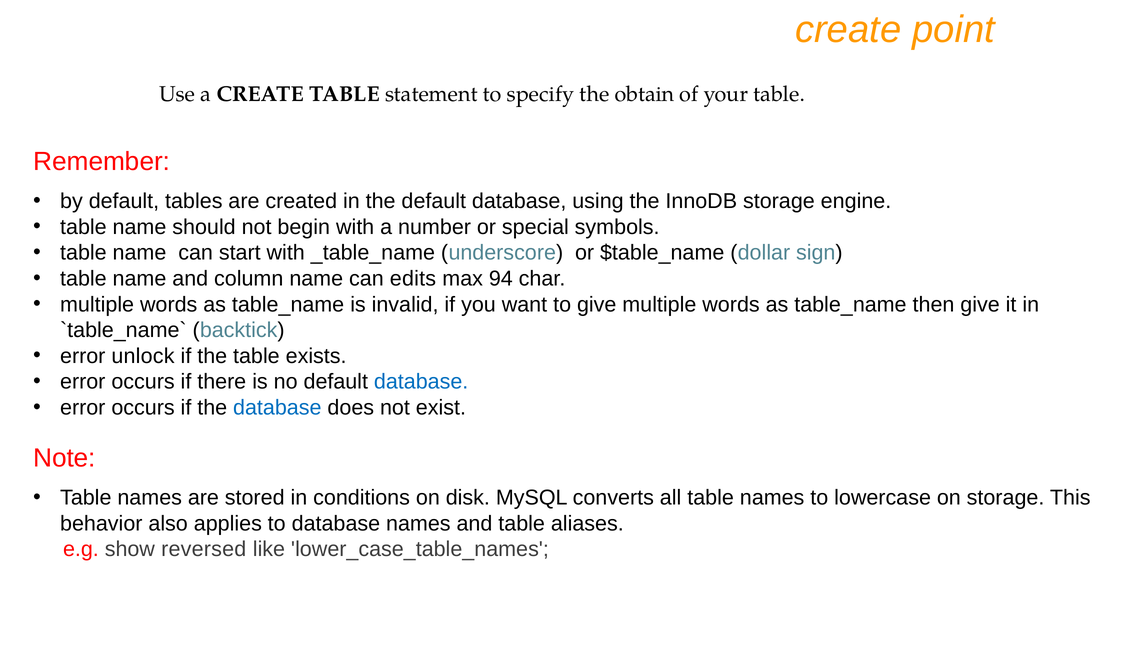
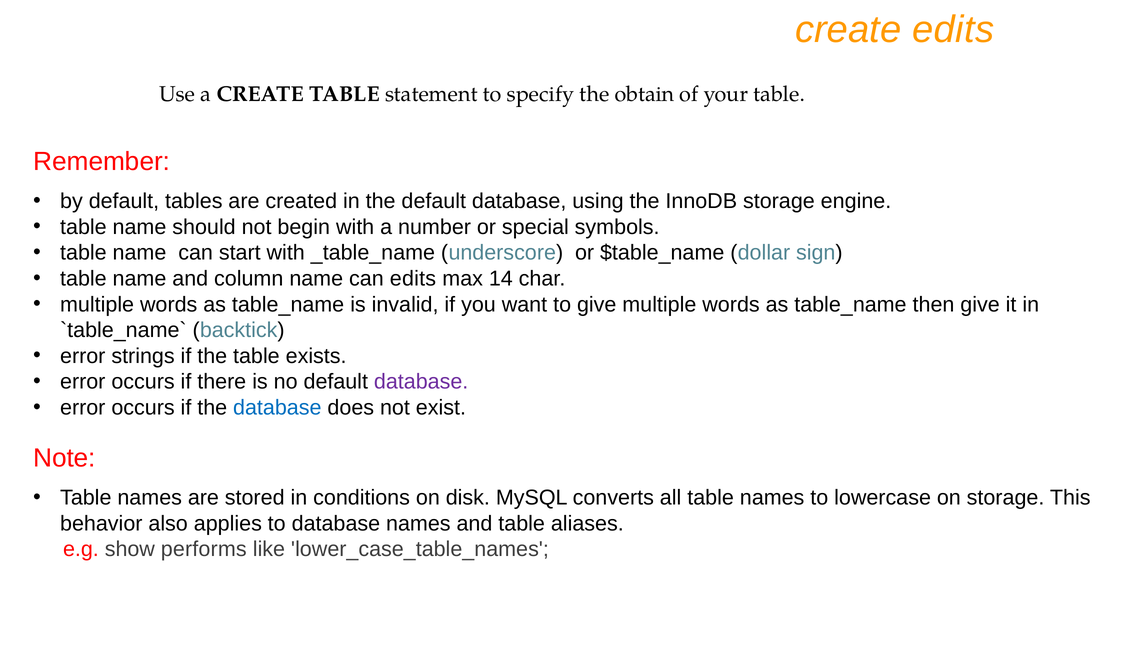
create point: point -> edits (953, 30)
94: 94 -> 14 (501, 279)
unlock: unlock -> strings (143, 356)
database colour: blue -> purple (421, 382)
reversed: reversed -> performs (204, 549)
